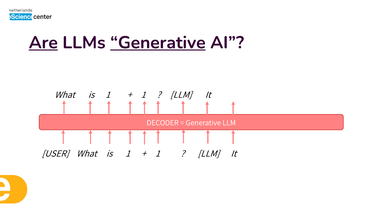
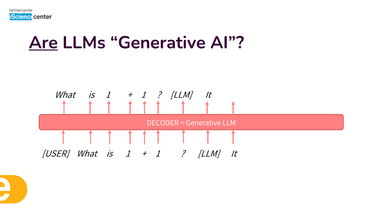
Generative underline: present -> none (158, 43)
